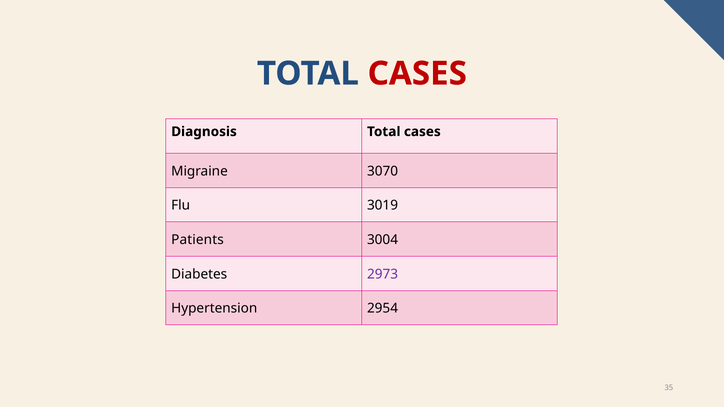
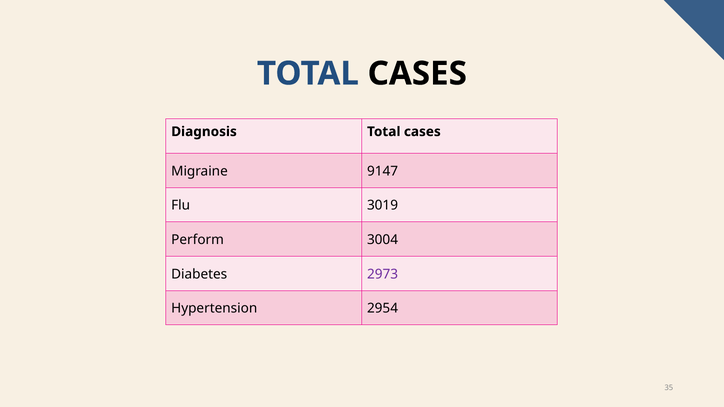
CASES colour: red -> black (417, 74)
3070: 3070 -> 9147 (383, 171)
Patients: Patients -> Perform (198, 240)
